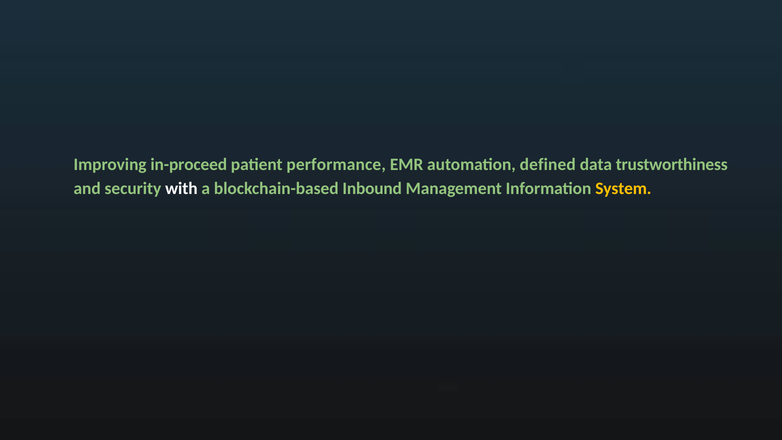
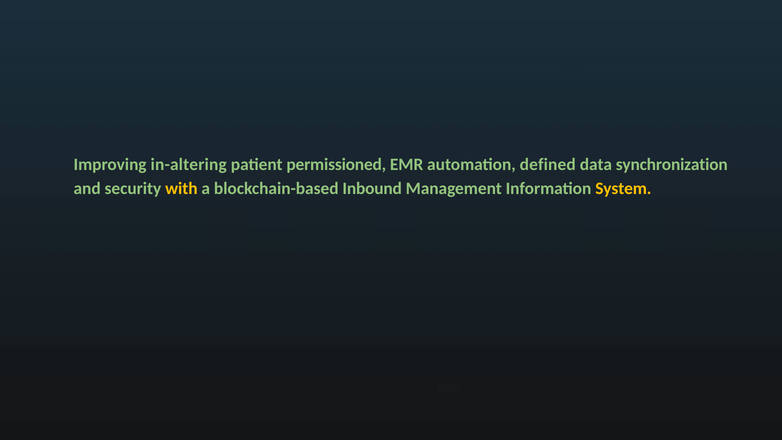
in-proceed: in-proceed -> in-altering (189, 165)
performance: performance -> permissioned (336, 165)
trustworthiness: trustworthiness -> synchronization (672, 165)
with colour: white -> yellow (181, 189)
